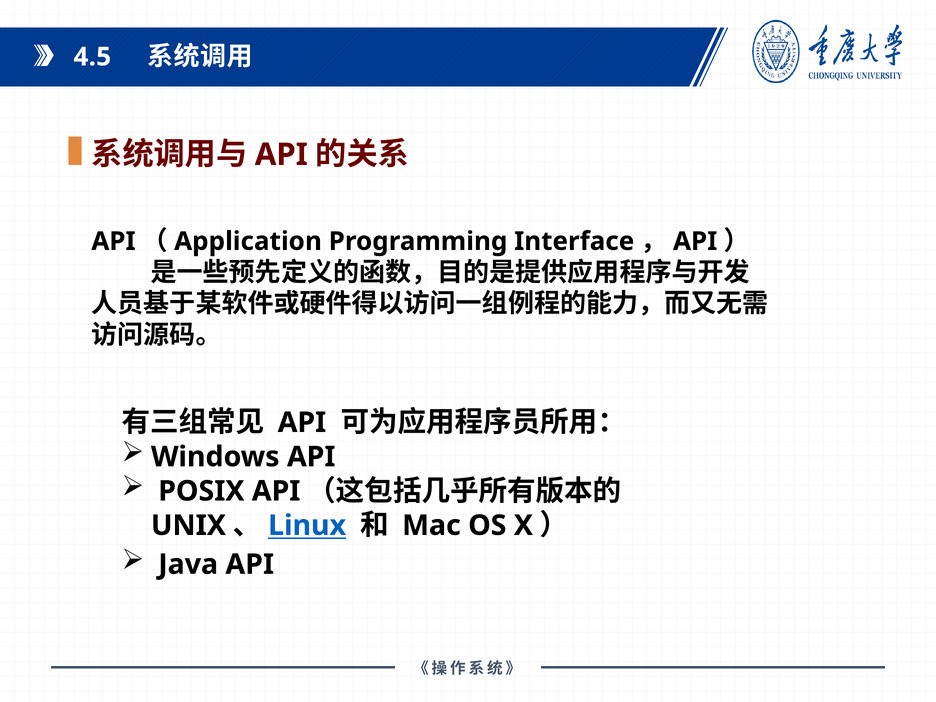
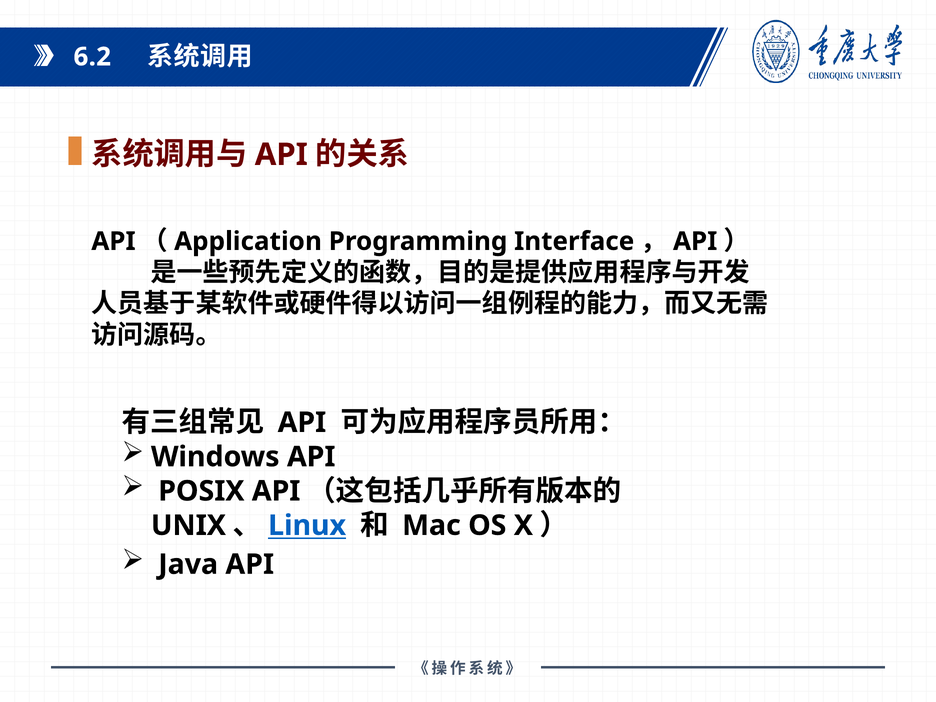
4.5: 4.5 -> 6.2 (92, 57)
